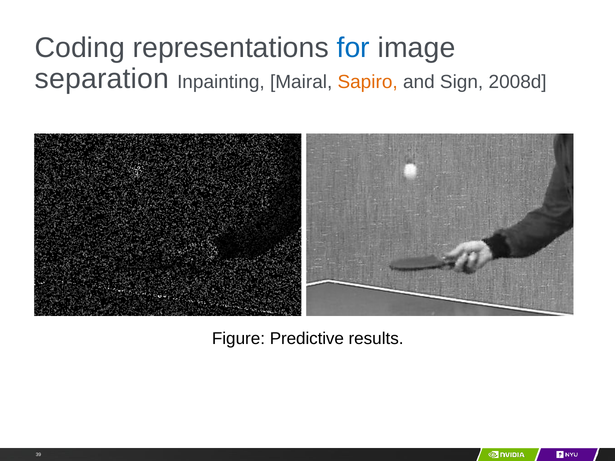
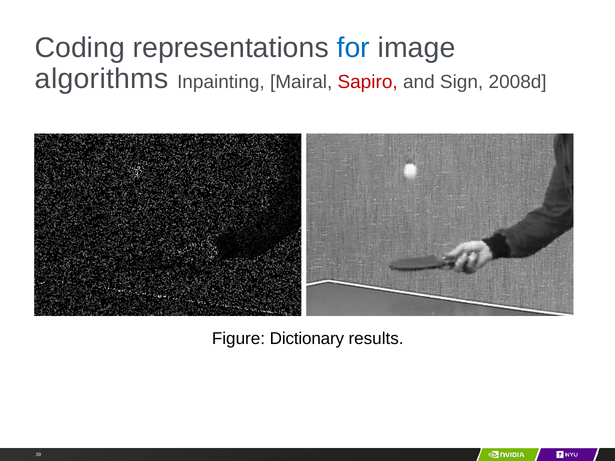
separation: separation -> algorithms (102, 79)
Sapiro colour: orange -> red (368, 82)
Predictive: Predictive -> Dictionary (307, 339)
